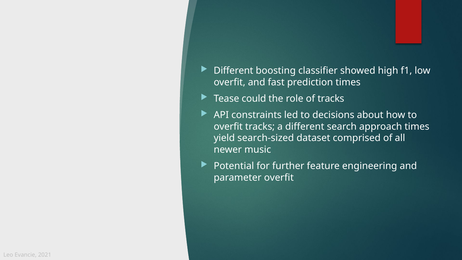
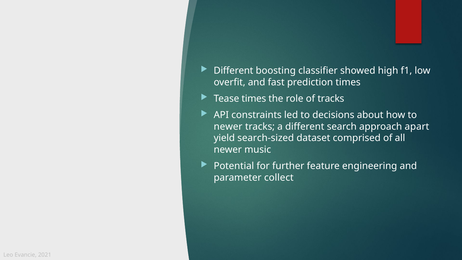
Tease could: could -> times (254, 99)
overfit: overfit -> newer (228, 126)
approach times: times -> apart (417, 126)
parameter overfit: overfit -> collect (279, 178)
